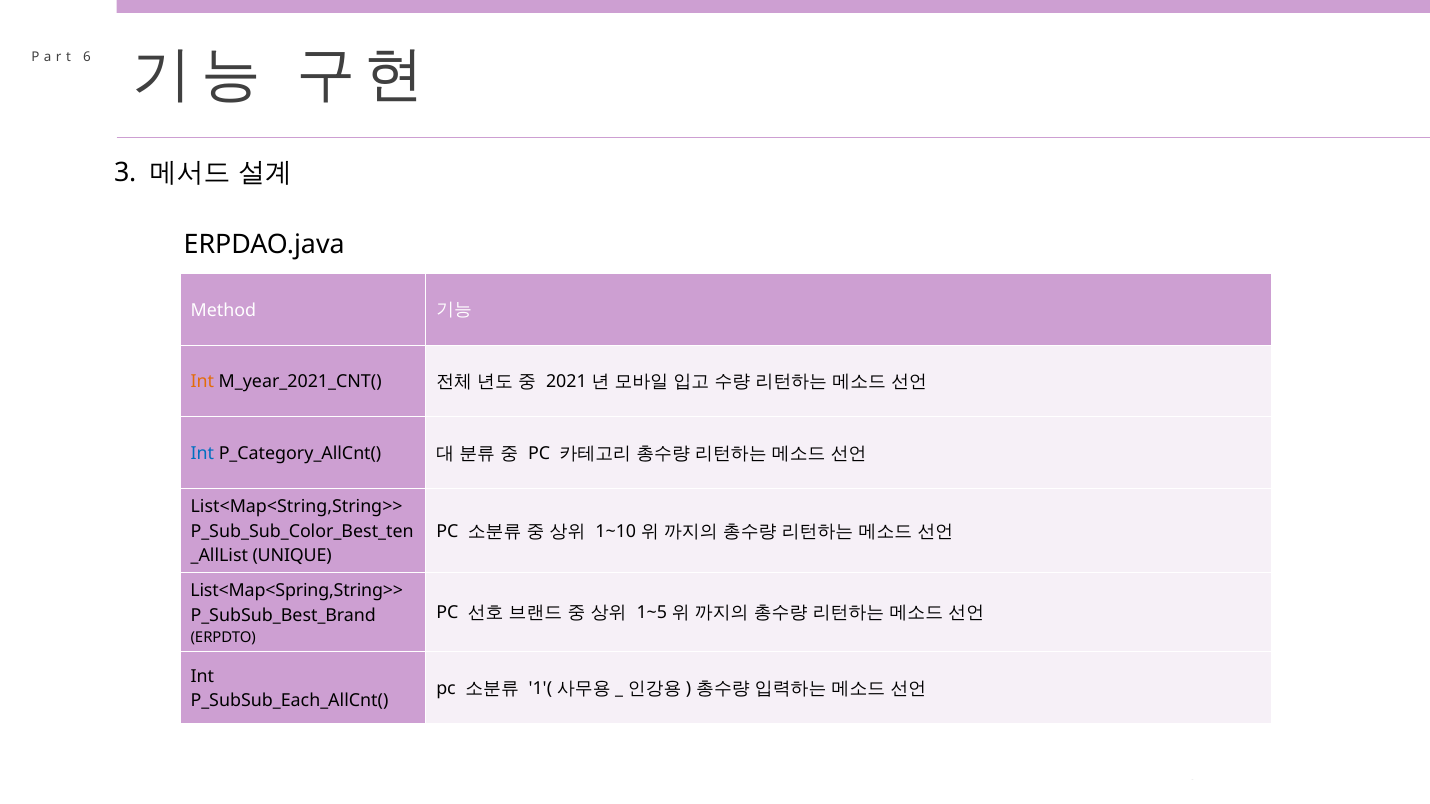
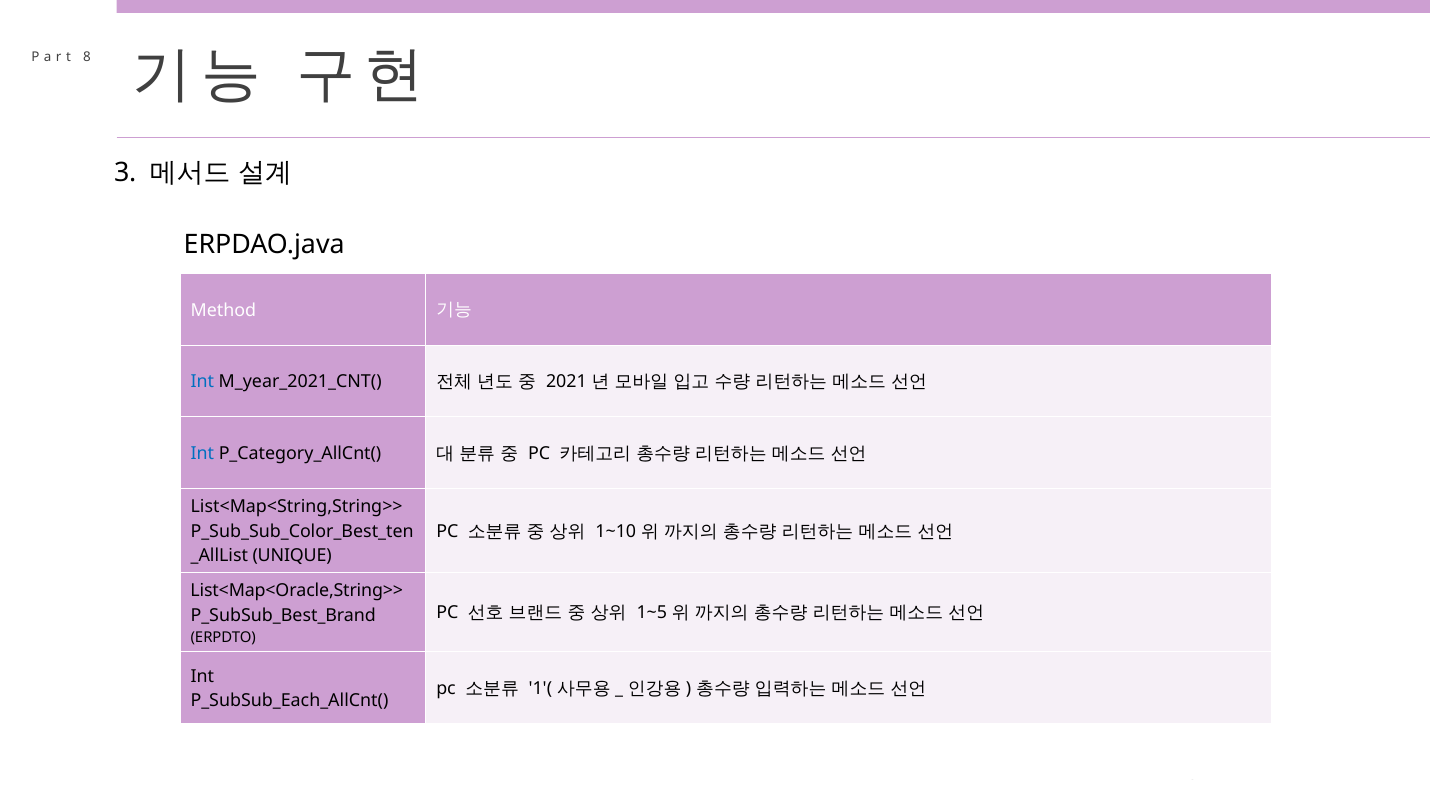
6: 6 -> 8 (87, 57)
Int colour: orange -> blue (202, 382)
List<Map<Spring,String>>: List<Map<Spring,String>> -> List<Map<Oracle,String>> (297, 591)
